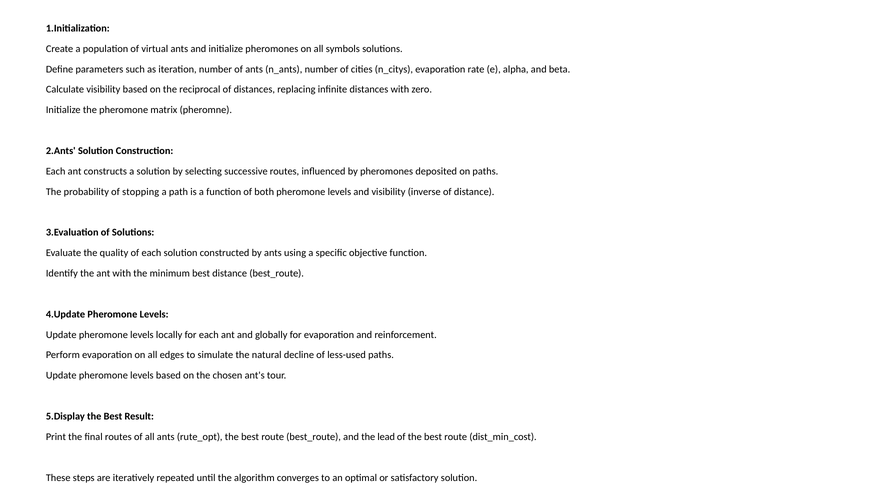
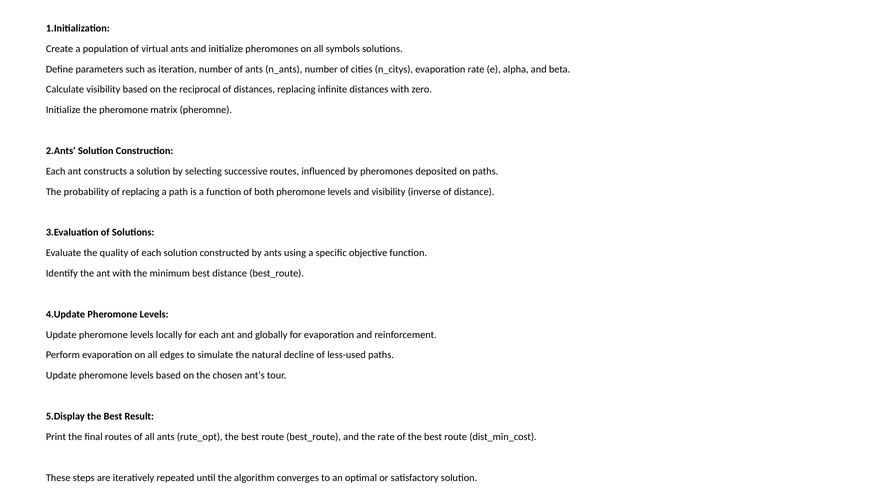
of stopping: stopping -> replacing (141, 192)
the lead: lead -> rate (386, 437)
